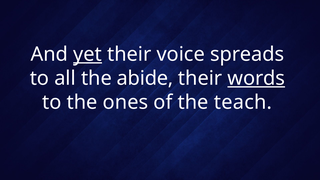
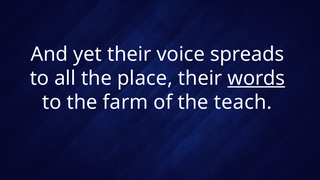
yet underline: present -> none (88, 54)
abide: abide -> place (145, 78)
ones: ones -> farm (125, 102)
